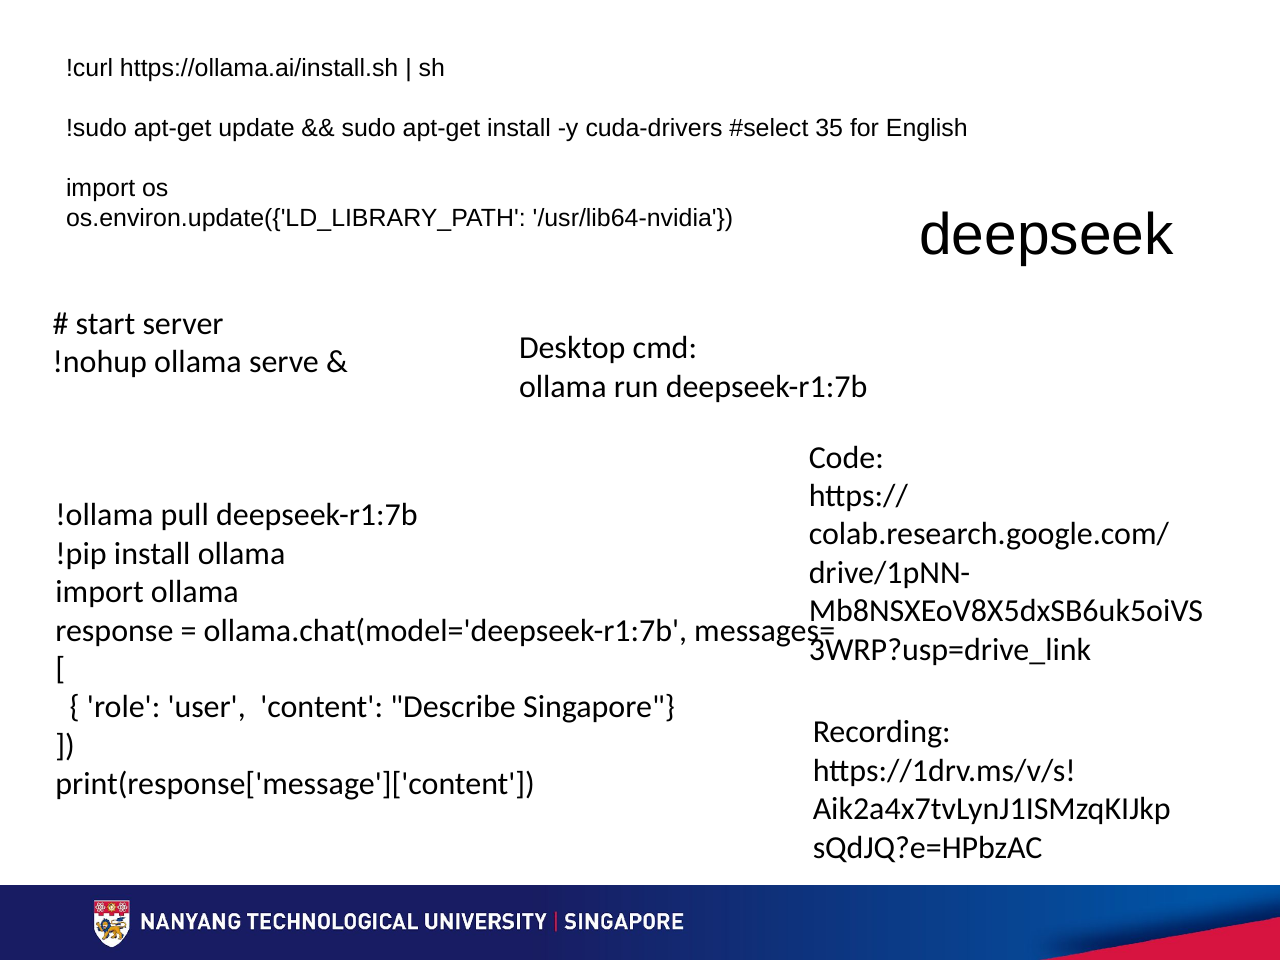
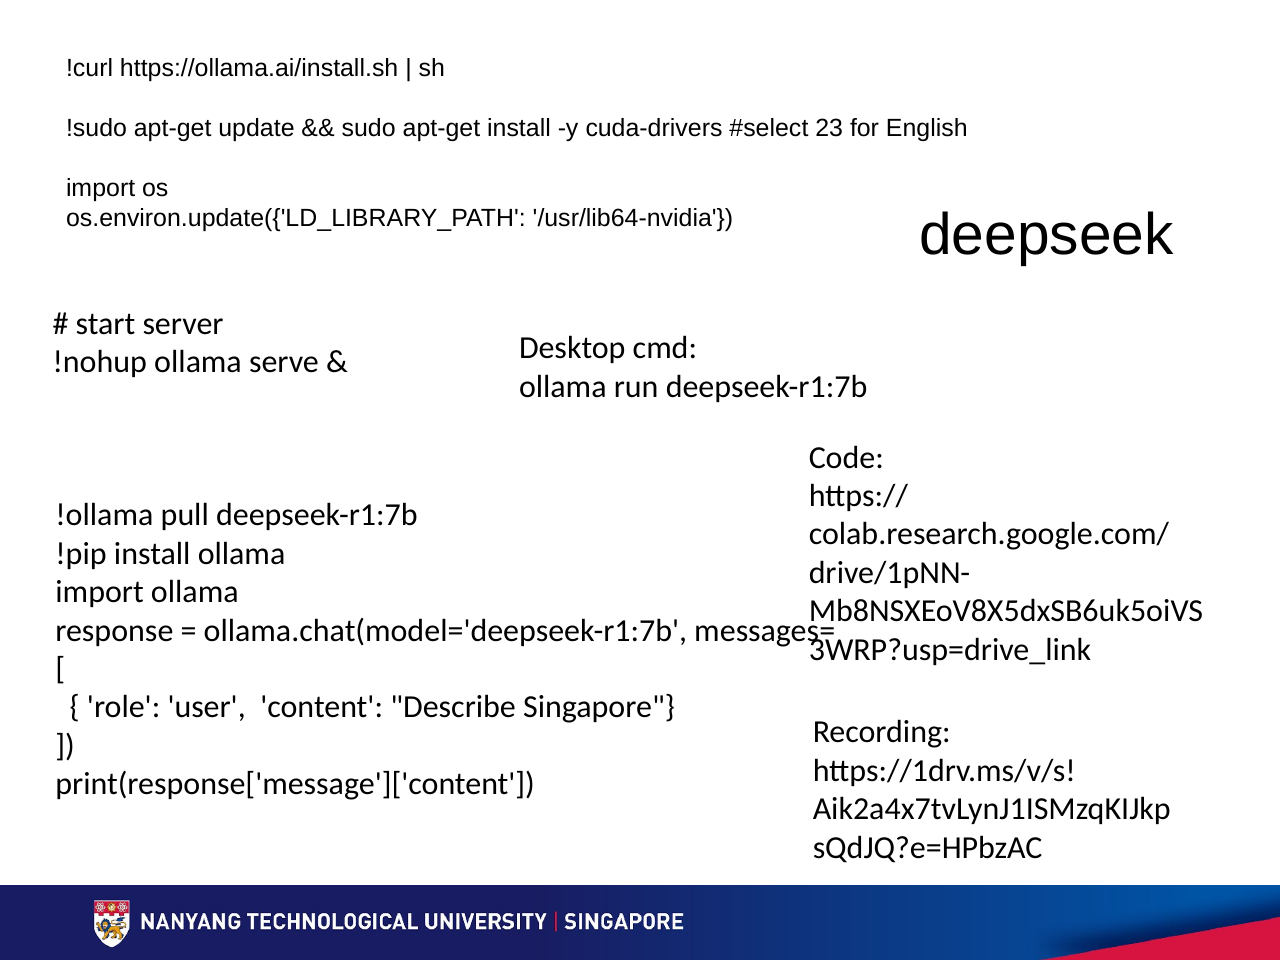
35: 35 -> 23 (829, 128)
